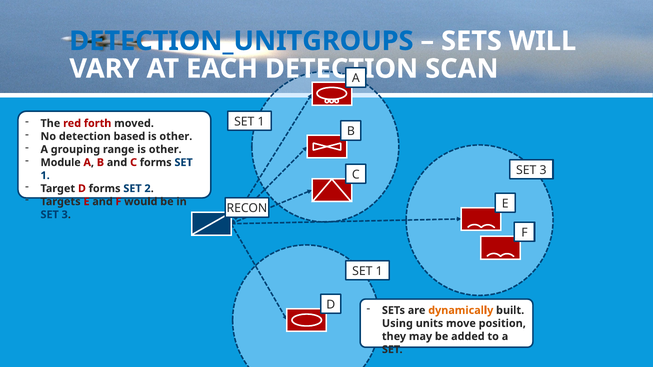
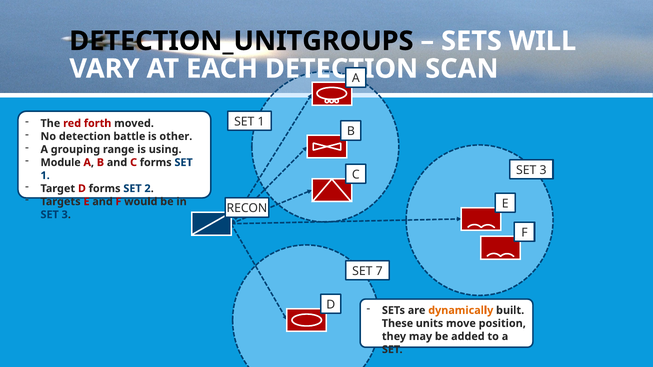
DETECTION_UNITGROUPS colour: blue -> black (241, 41)
based: based -> battle (129, 136)
range is other: other -> using (165, 150)
1: 1 -> 7 (379, 271)
Using: Using -> These (397, 324)
